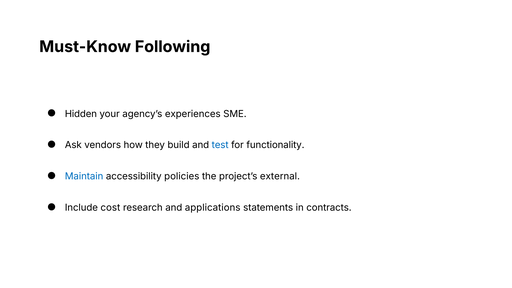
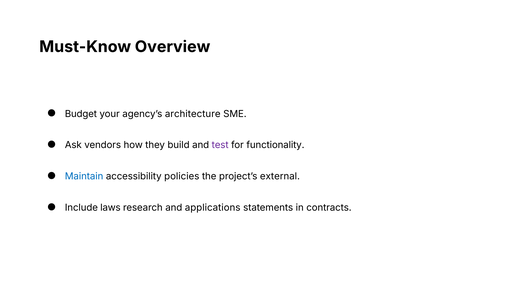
Following: Following -> Overview (173, 47)
Hidden: Hidden -> Budget (81, 114)
experiences: experiences -> architecture (193, 114)
test colour: blue -> purple (220, 145)
cost: cost -> laws (110, 208)
